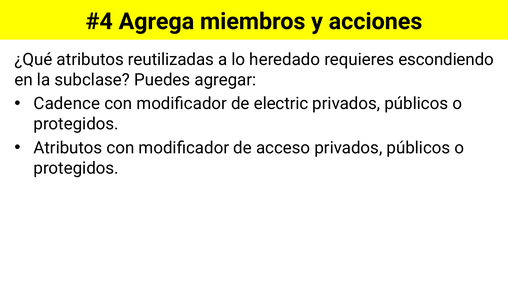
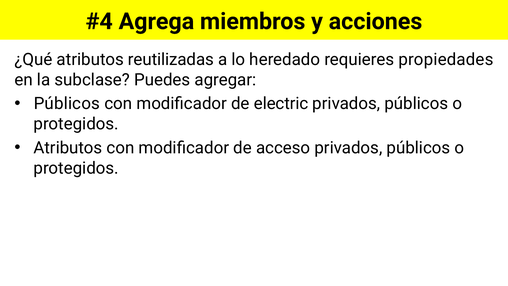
escondiendo: escondiendo -> propiedades (446, 60)
Cadence: Cadence -> Públicos (67, 104)
